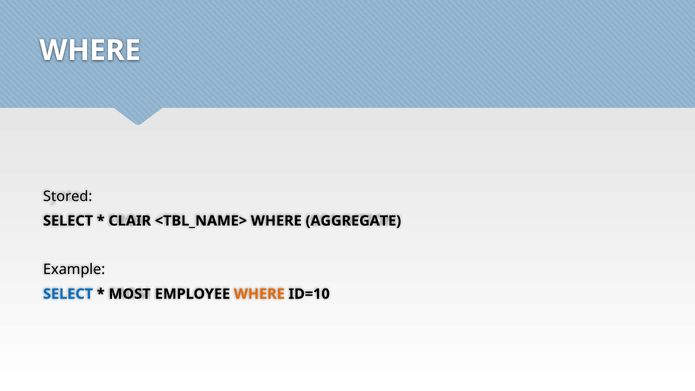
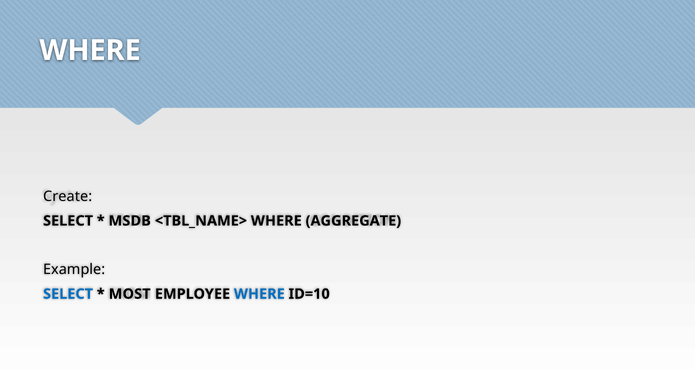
Stored: Stored -> Create (68, 196)
CLAIR: CLAIR -> MSDB (130, 221)
WHERE colour: orange -> blue (259, 294)
